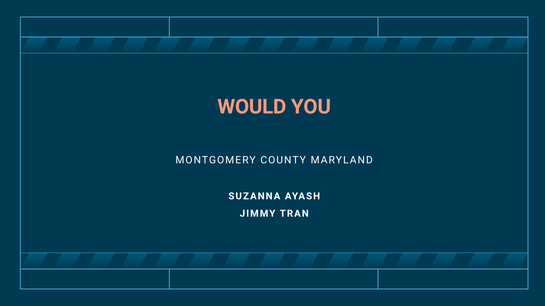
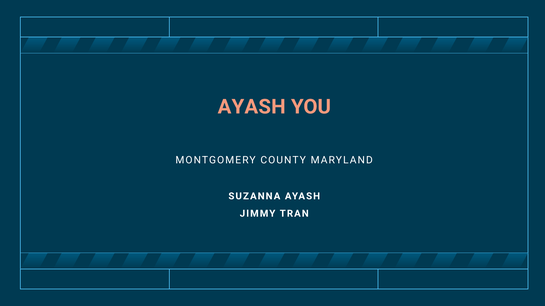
WOULD: WOULD -> AYASH (252, 107)
